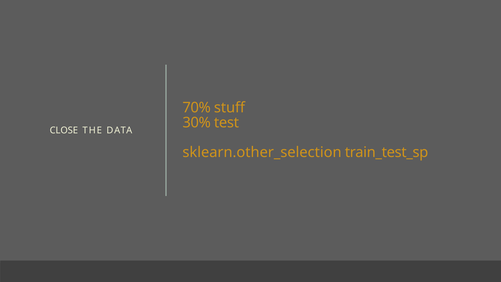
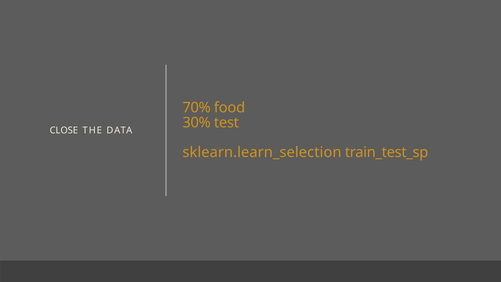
stuff: stuff -> food (230, 108)
sklearn.other_selection: sklearn.other_selection -> sklearn.learn_selection (262, 152)
